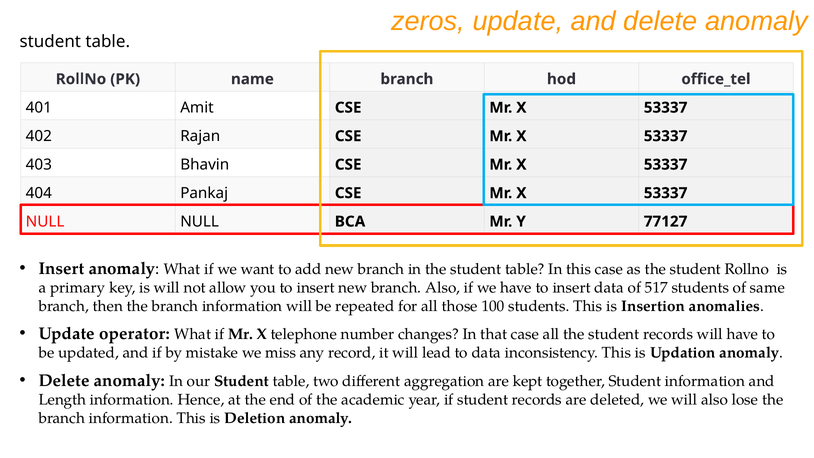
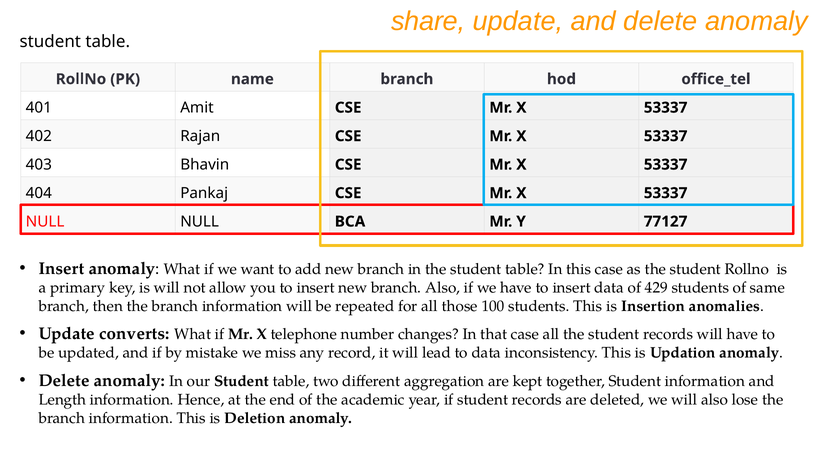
zeros: zeros -> share (428, 21)
517: 517 -> 429 (656, 288)
operator: operator -> converts (134, 334)
